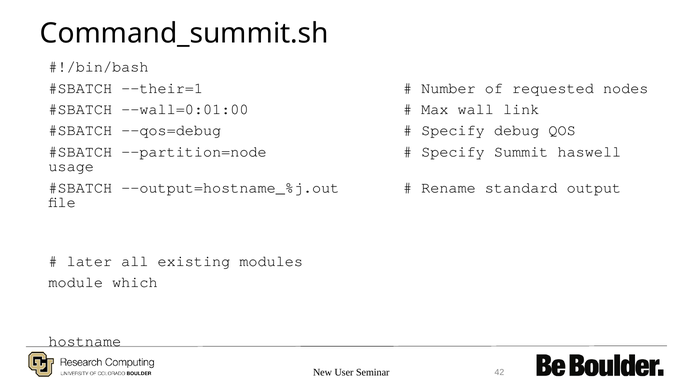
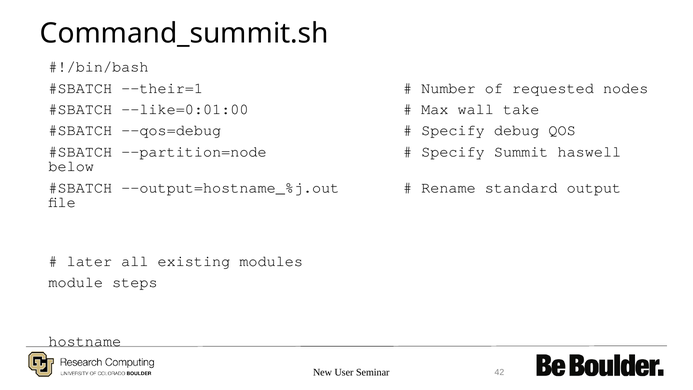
--wall=0:01:00: --wall=0:01:00 -> --like=0:01:00 (185, 109)
link: link -> take (521, 109)
usage: usage -> below (71, 166)
which: which -> steps (135, 282)
